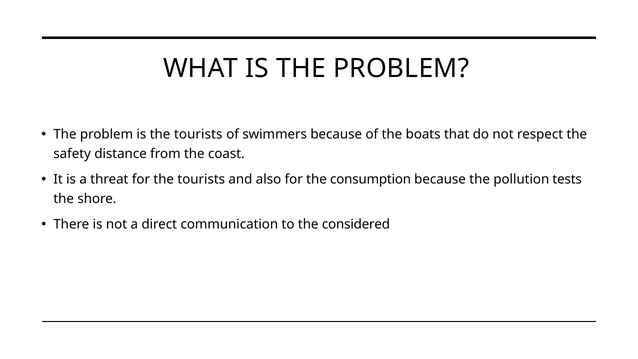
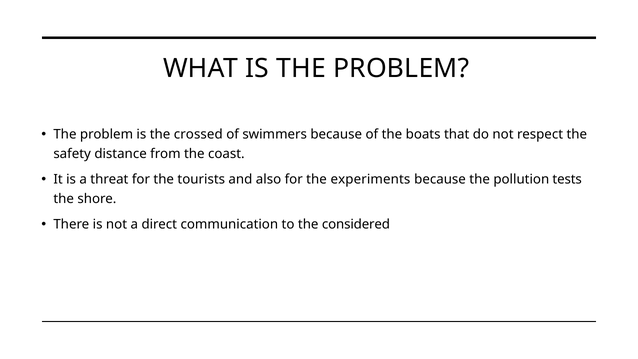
is the tourists: tourists -> crossed (198, 134)
consumption: consumption -> experiments (370, 179)
